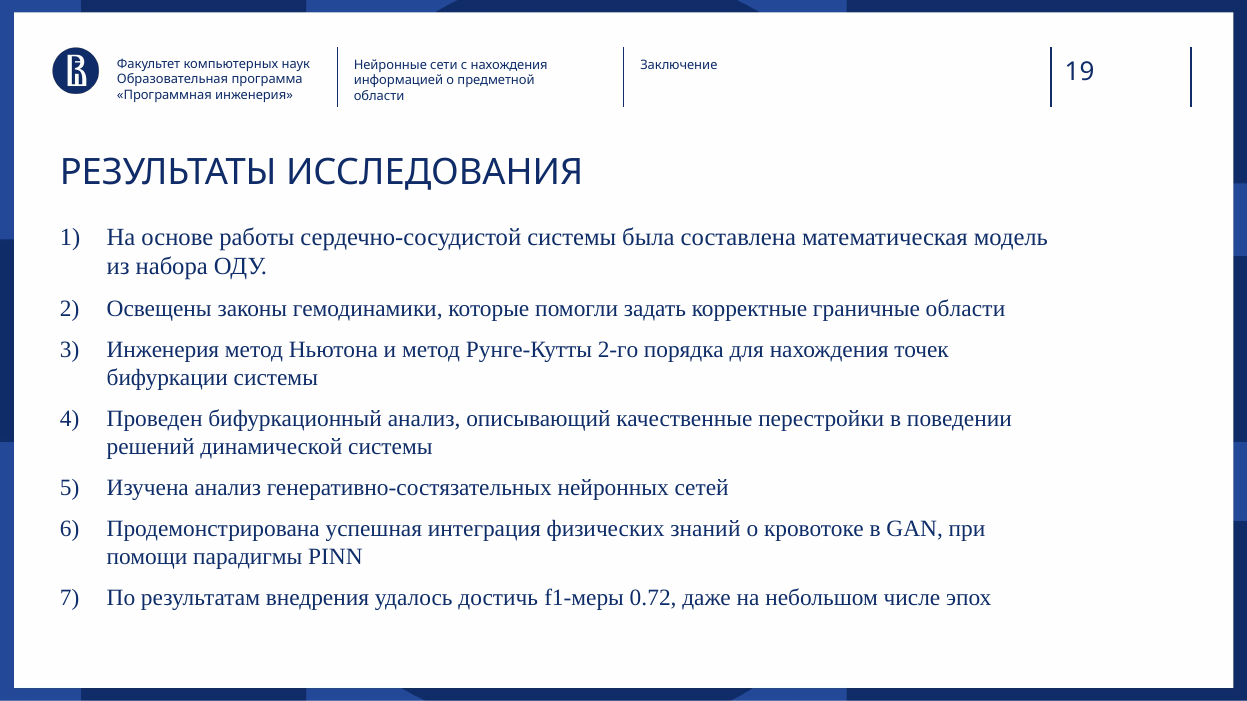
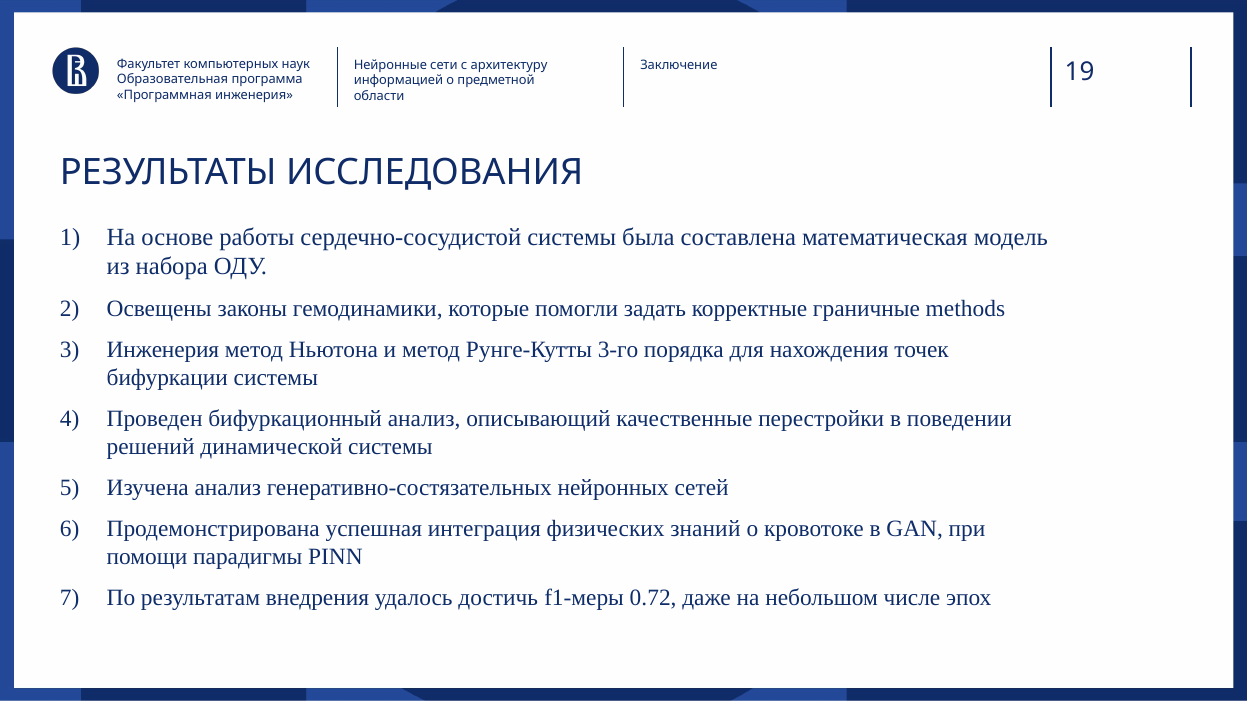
с нахождения: нахождения -> архитектуру (509, 65)
граничные области: области -> methods (966, 309)
2-го: 2-го -> 3-го (618, 350)
